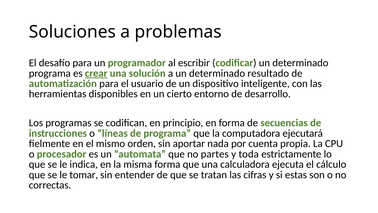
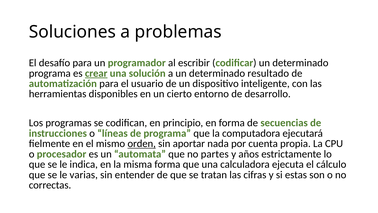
orden underline: none -> present (142, 143)
toda: toda -> años (249, 154)
tomar: tomar -> varias (84, 174)
